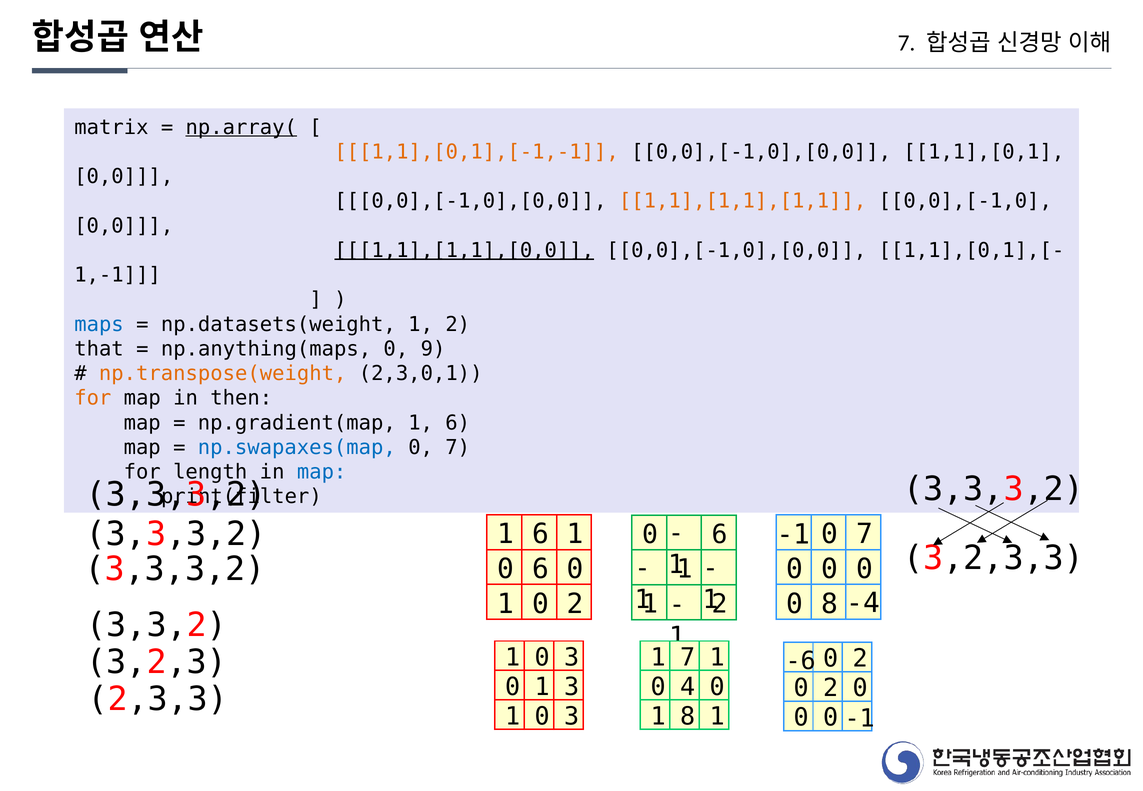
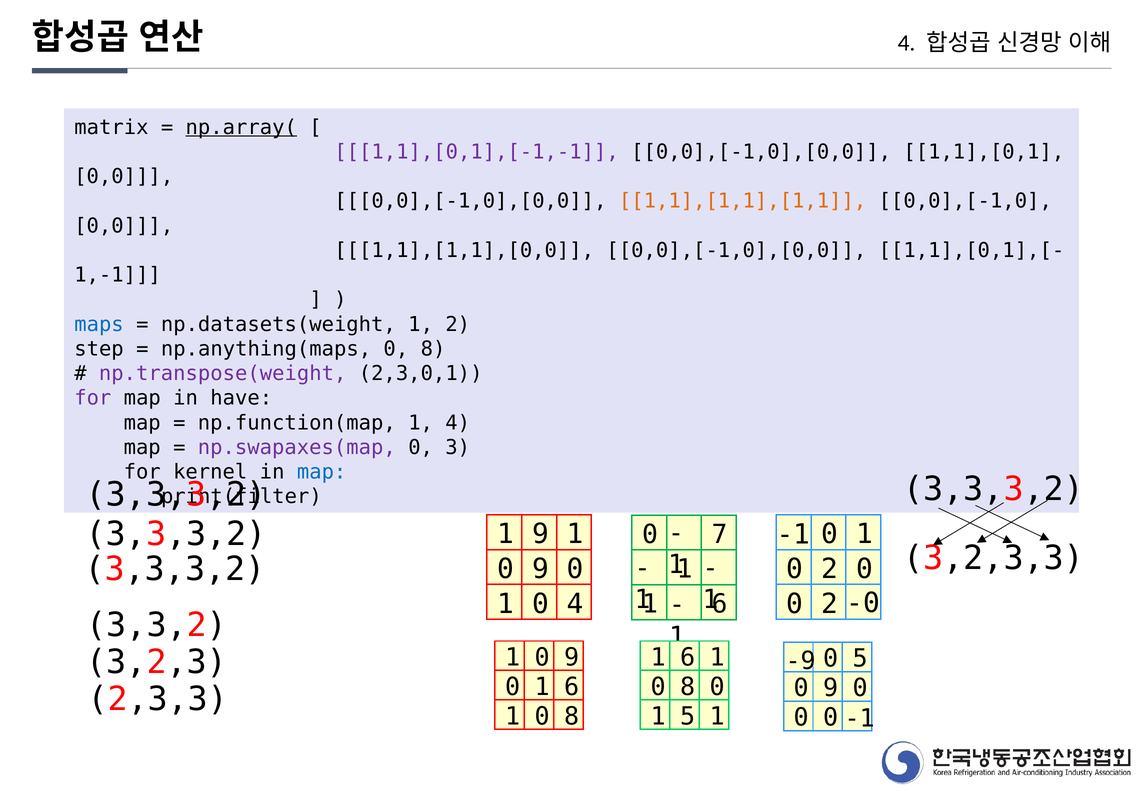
7: 7 -> 4 (906, 43)
1,1],[0,1],[-1,-1 colour: orange -> purple (477, 152)
1,1],[1,1],[0,0 underline: present -> none (464, 251)
that: that -> step (99, 349)
9: 9 -> 8 (433, 349)
np.transpose(weight colour: orange -> purple (223, 374)
for colour: orange -> purple (93, 398)
then: then -> have (241, 398)
np.gradient(map: np.gradient(map -> np.function(map (297, 423)
6: 6 -> 4 (458, 423)
np.swapaxes(map colour: blue -> purple (297, 448)
7: 7 -> 3 (458, 448)
length: length -> kernel (210, 472)
6: 6 -> 9 (540, 534)
7: 7 -> 1 (865, 534)
6: 6 -> 7 (720, 535)
6: 6 -> 9 (540, 569)
0: 0 -> 2 (830, 569)
-4: -4 -> -0 (863, 603)
2: 2 -> 4 (575, 604)
8: 8 -> 2 (830, 604)
2: 2 -> 6 (720, 604)
3: 3 -> 9 (572, 658)
7: 7 -> 6 (688, 658)
2: 2 -> 5 (860, 659)
-6: -6 -> -9 (801, 661)
0 1 3: 3 -> 6 (572, 687)
4: 4 -> 8 (688, 687)
2: 2 -> 9 (831, 688)
3: 3 -> 8 (572, 717)
1 8: 8 -> 5 (688, 717)
